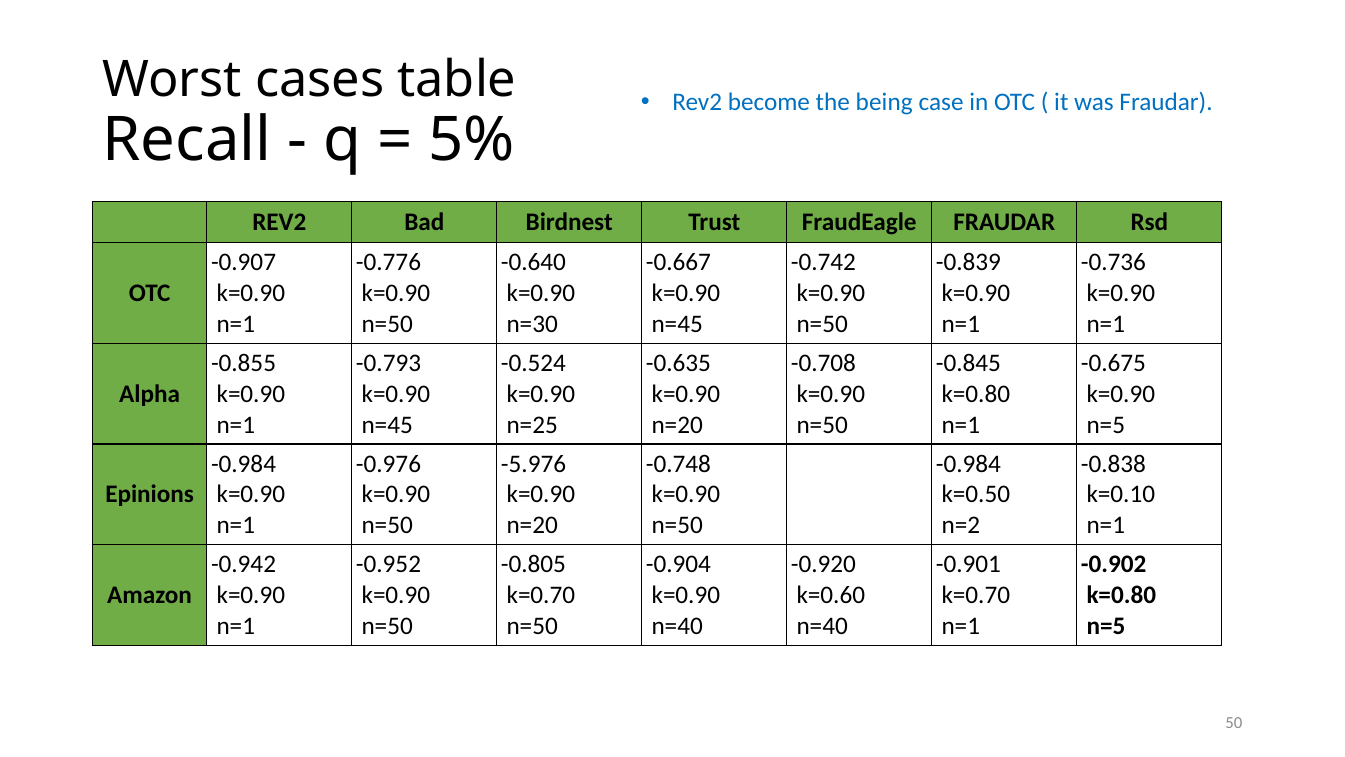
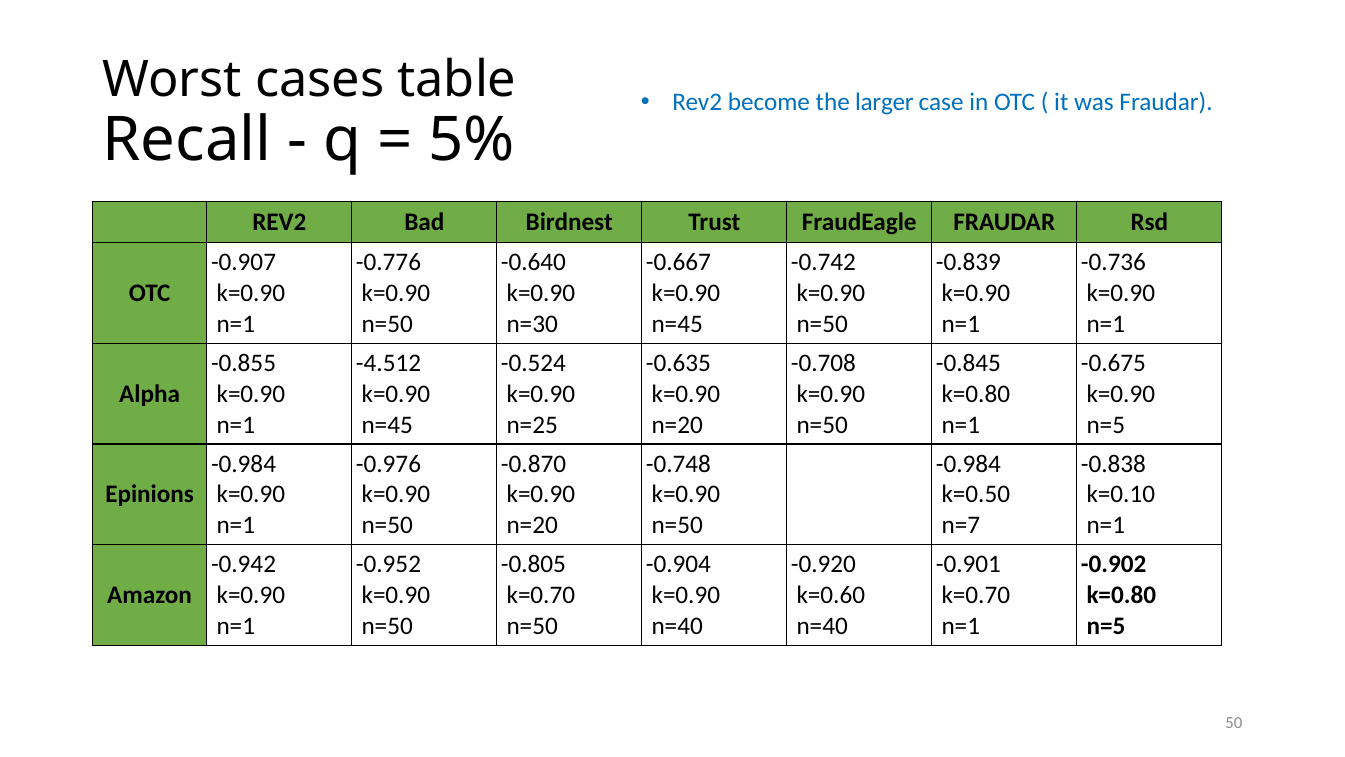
being: being -> larger (884, 102)
-0.793: -0.793 -> -4.512 (389, 363)
-5.976: -5.976 -> -0.870 (534, 464)
n=2: n=2 -> n=7 (961, 525)
